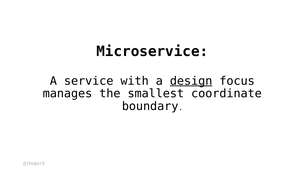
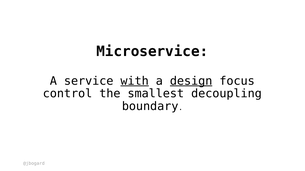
with underline: none -> present (135, 81)
manages: manages -> control (67, 94)
coordinate: coordinate -> decoupling (226, 94)
